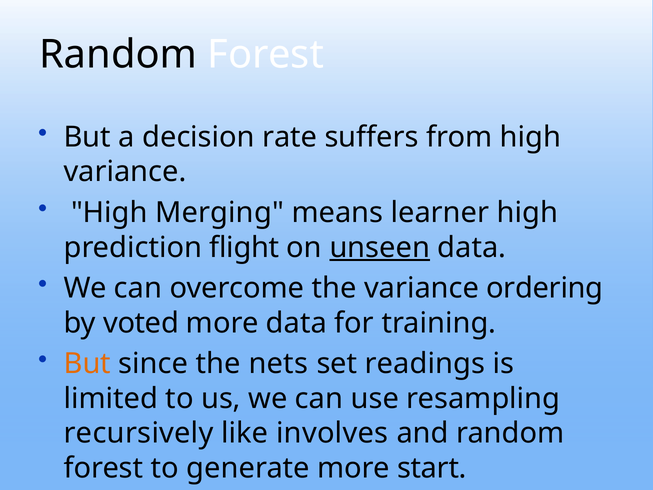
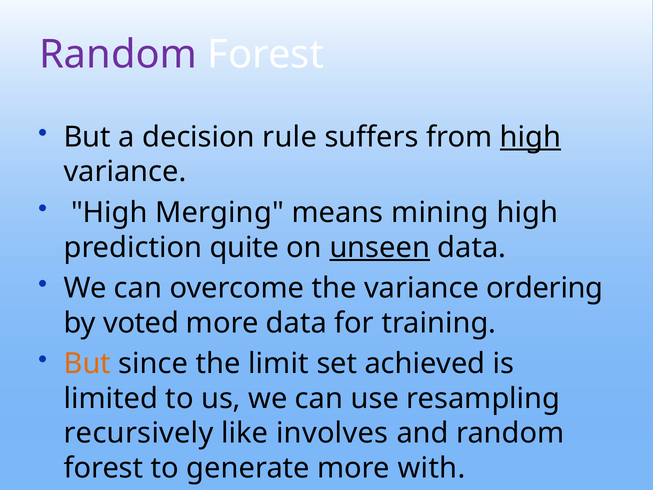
Random colour: black -> purple (118, 54)
rate: rate -> rule (290, 137)
high underline: none -> present (530, 137)
learner: learner -> mining (440, 212)
flight: flight -> quite (244, 247)
nets: nets -> limit (278, 363)
readings: readings -> achieved (425, 363)
start: start -> with (431, 468)
